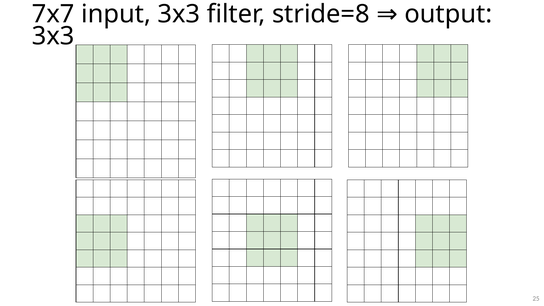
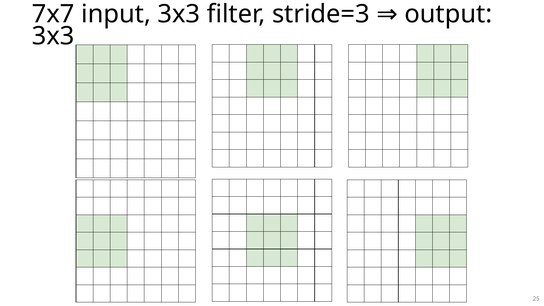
stride=8: stride=8 -> stride=3 (321, 14)
